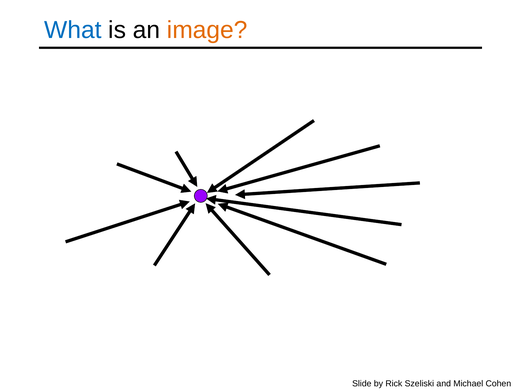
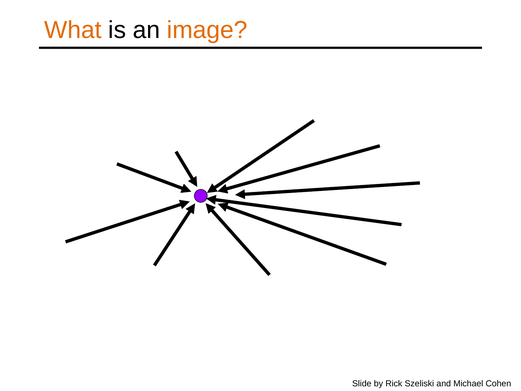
What colour: blue -> orange (73, 30)
